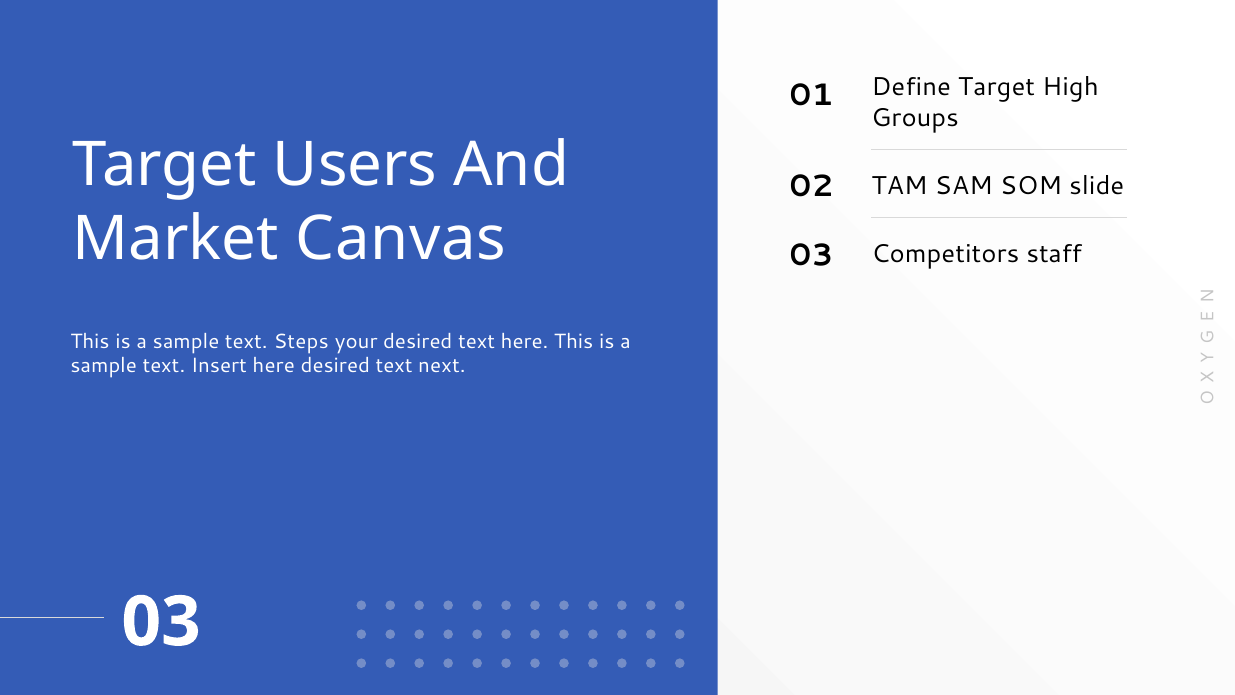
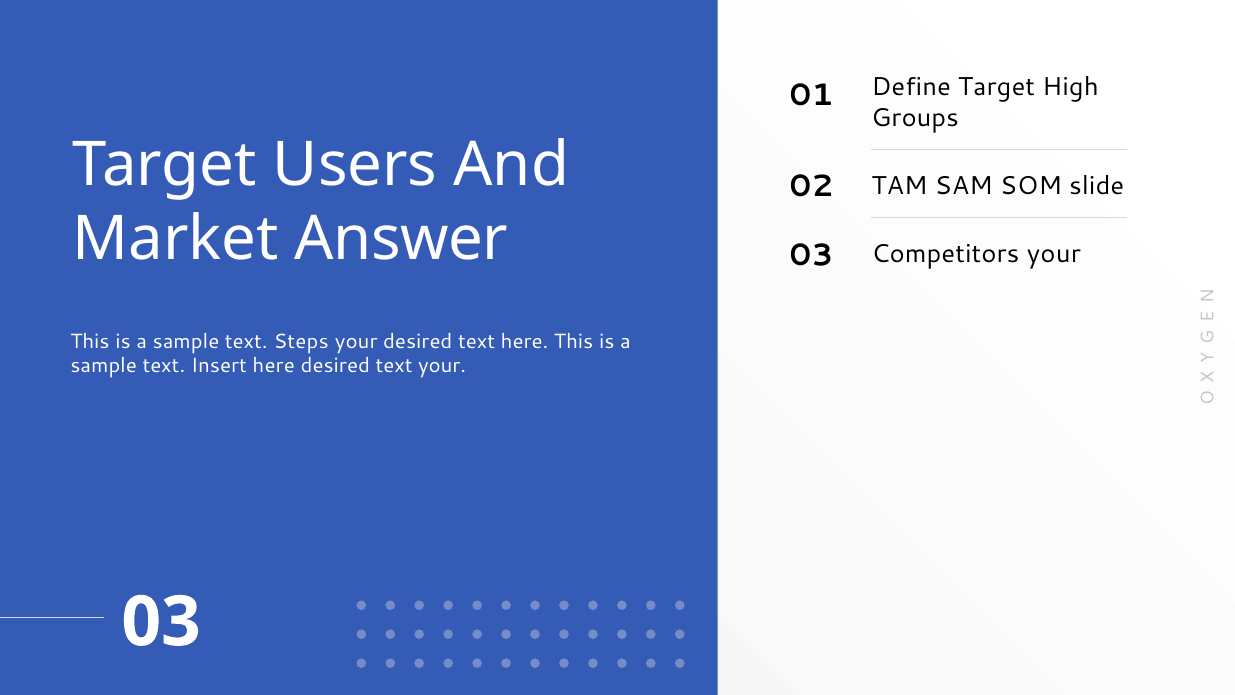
Canvas: Canvas -> Answer (401, 239)
Competitors staff: staff -> your (1054, 254)
text next: next -> your (442, 366)
